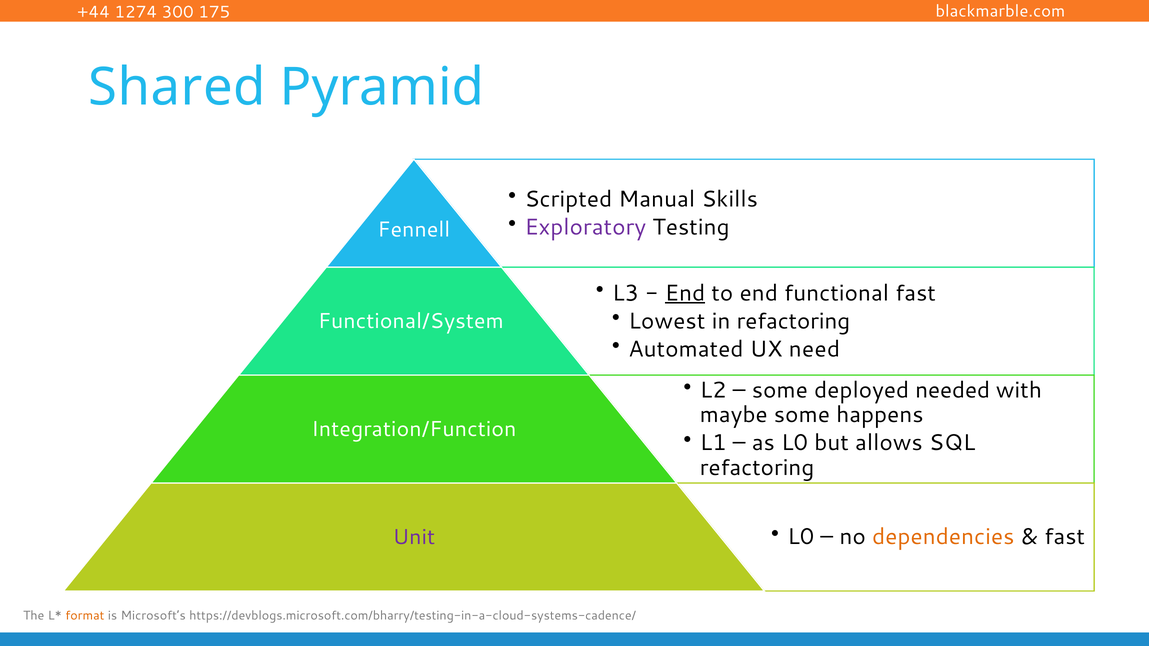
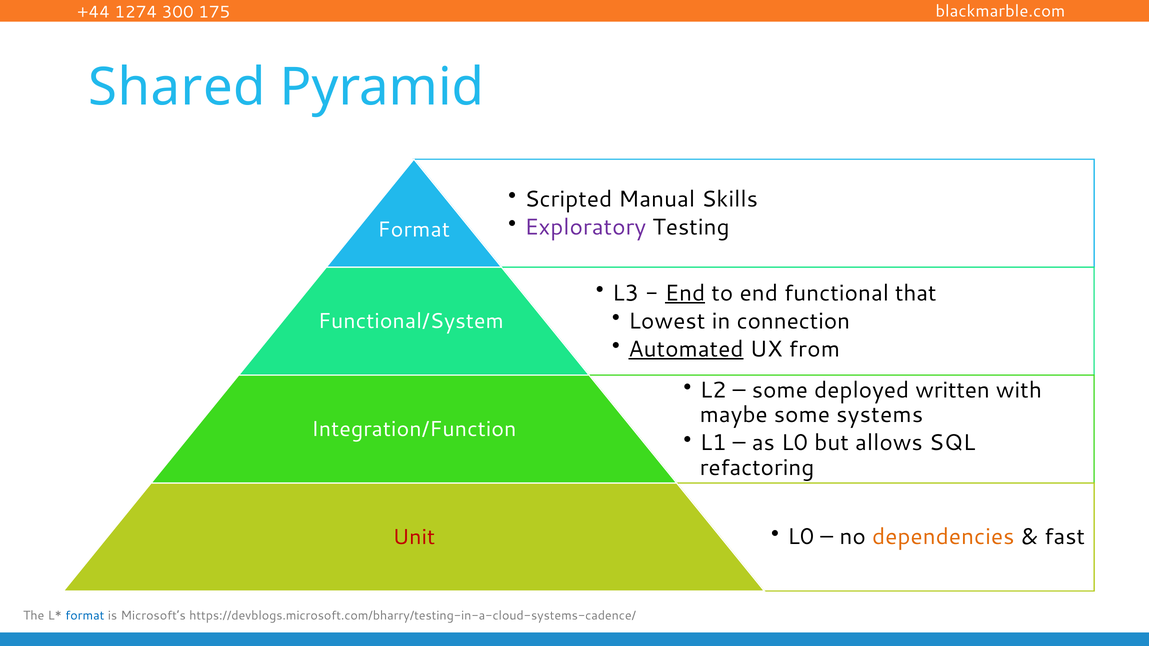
Fennell: Fennell -> Format (414, 230)
functional fast: fast -> that (916, 293)
in refactoring: refactoring -> connection (793, 321)
Automated underline: none -> present (686, 349)
need: need -> from (814, 349)
needed: needed -> written (953, 391)
happens: happens -> systems (880, 415)
Unit colour: purple -> red (414, 537)
format colour: orange -> blue (85, 616)
